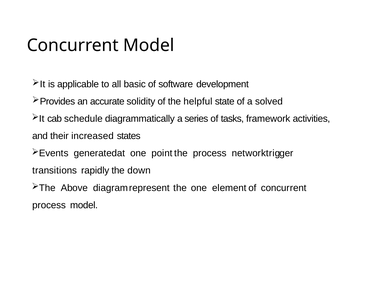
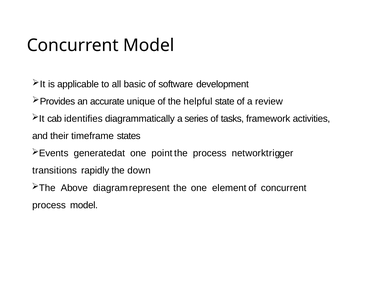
solidity: solidity -> unique (141, 101)
solved: solved -> review (269, 101)
schedule: schedule -> identifies (83, 119)
increased: increased -> timeframe (93, 136)
